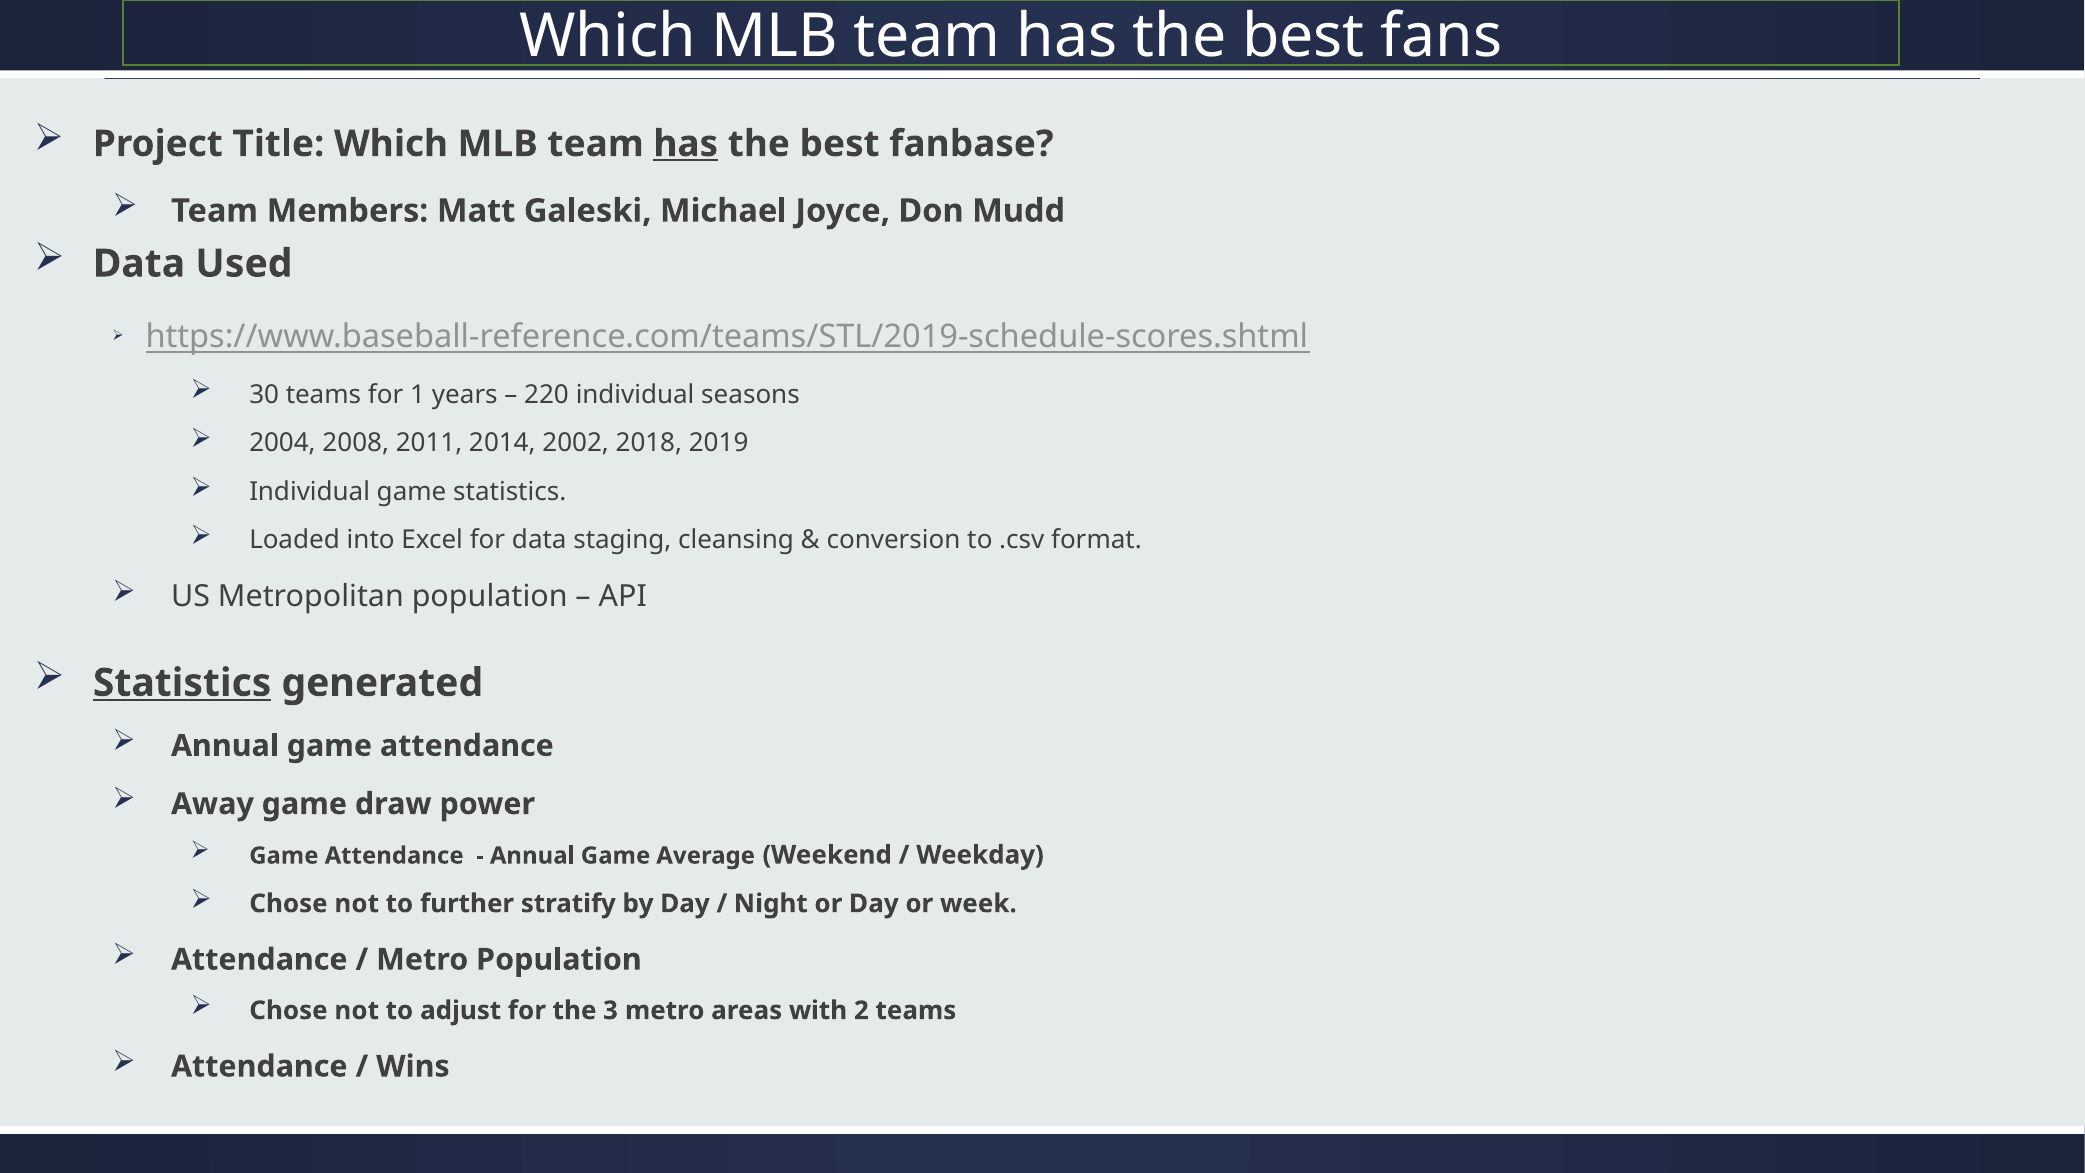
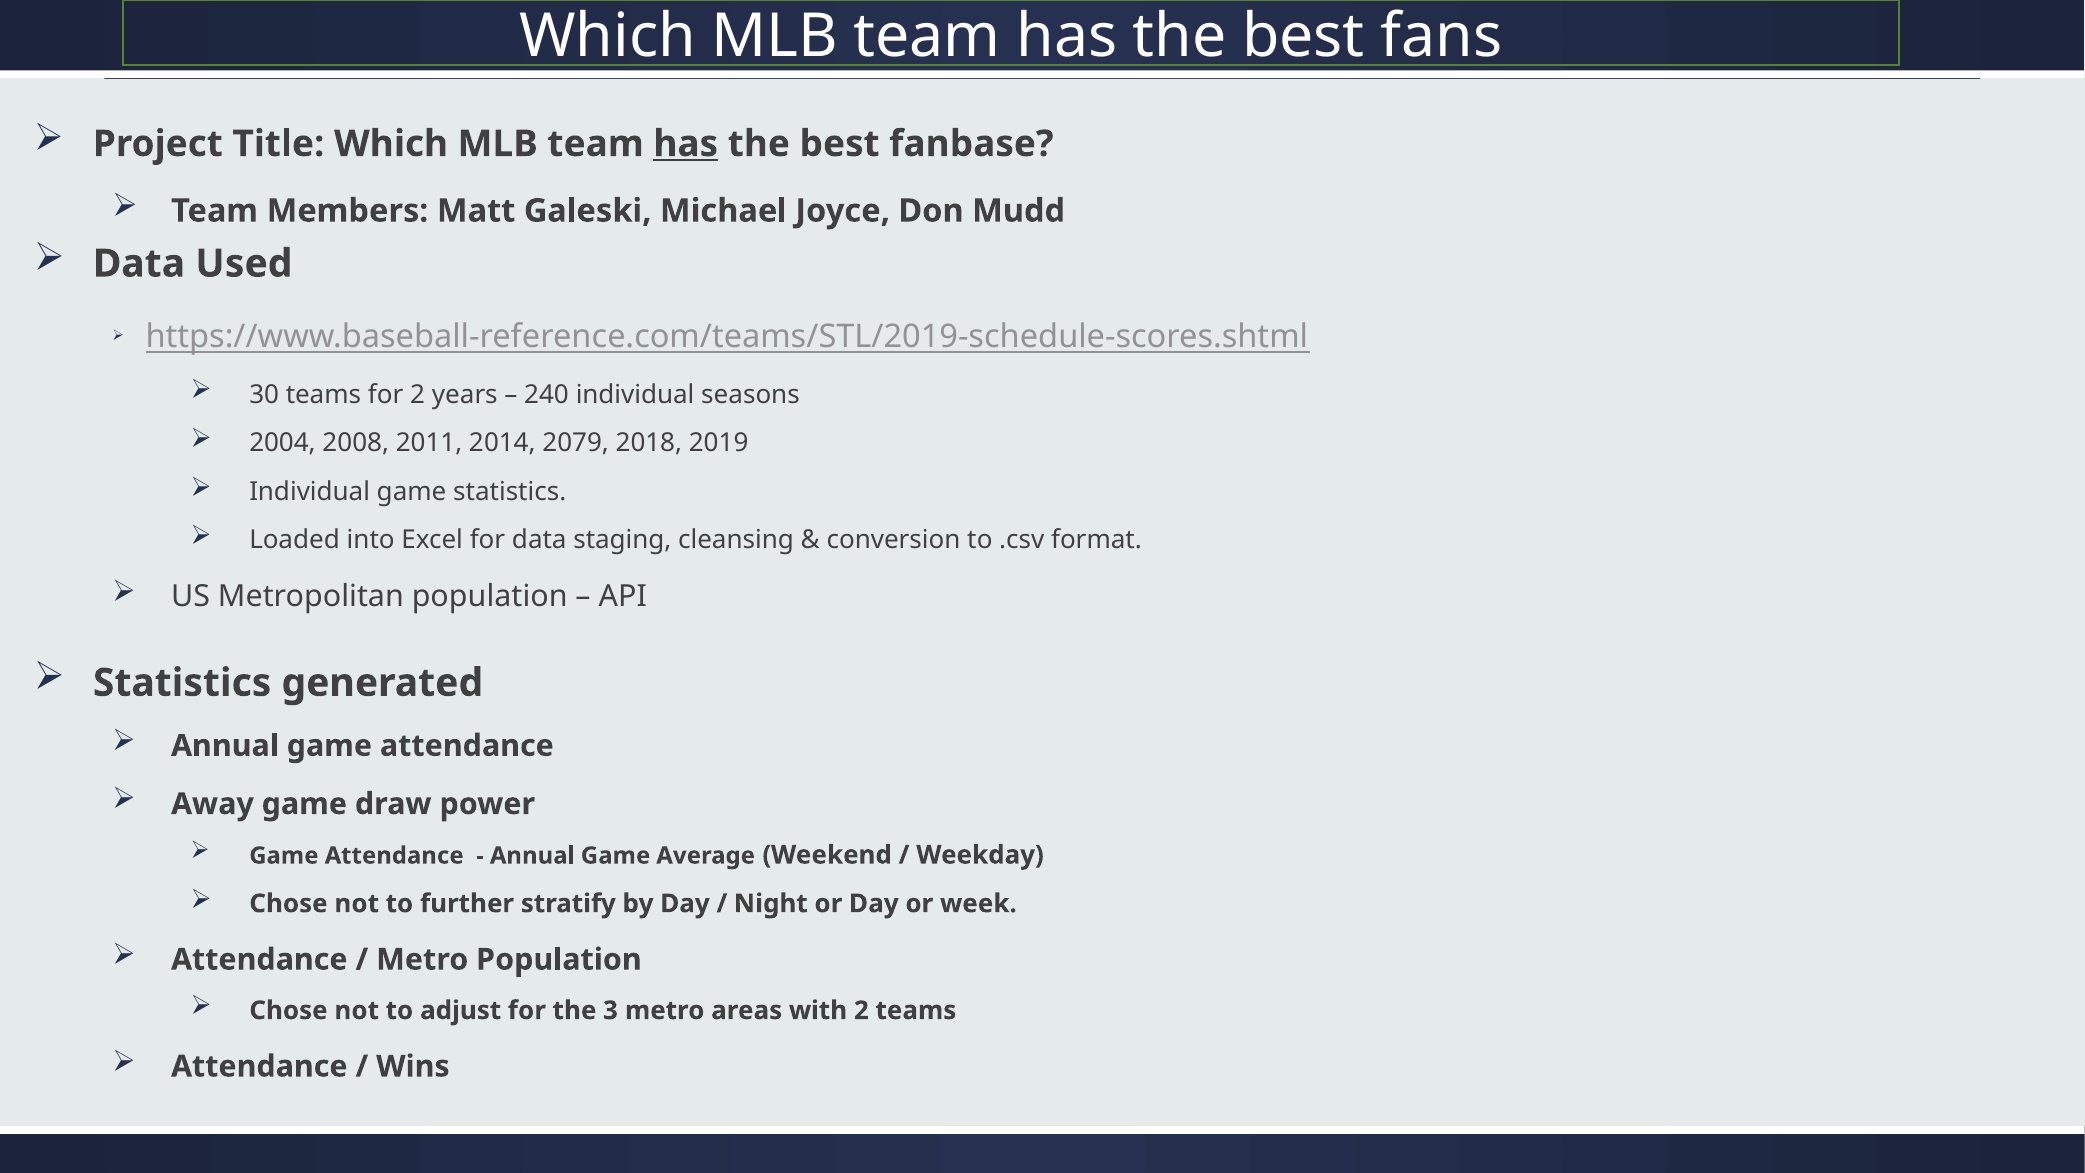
for 1: 1 -> 2 (418, 394)
220: 220 -> 240 (547, 394)
2002: 2002 -> 2079 (576, 443)
Statistics underline: present -> none (182, 683)
